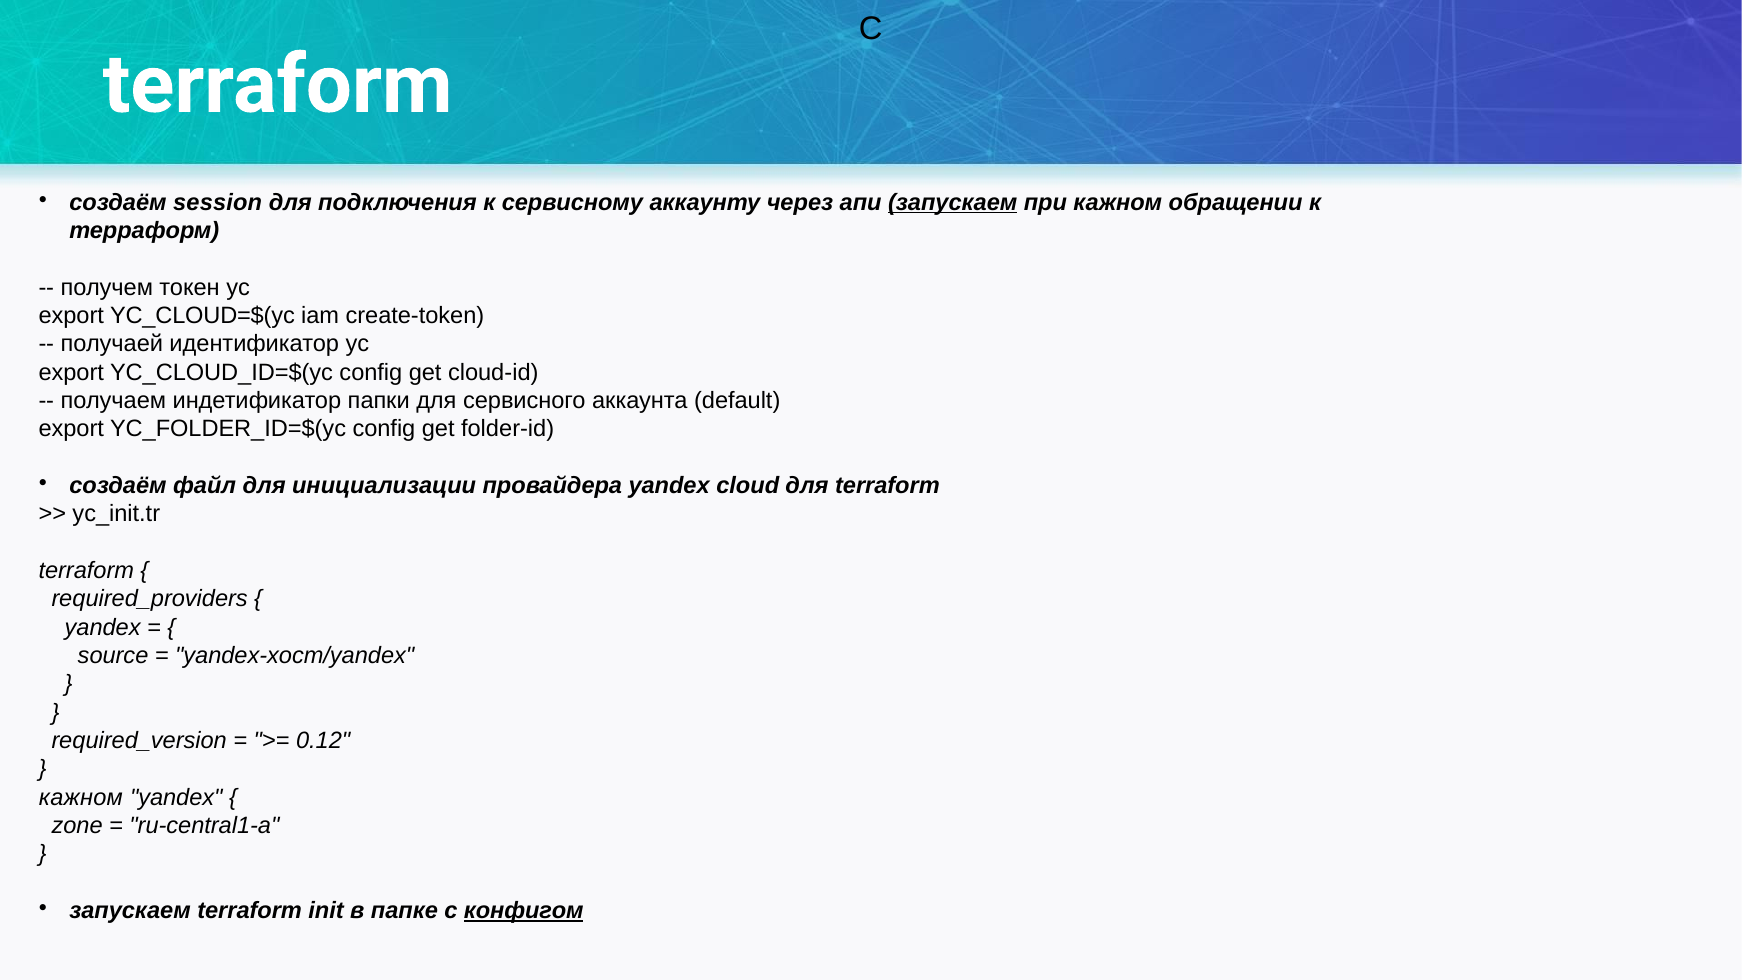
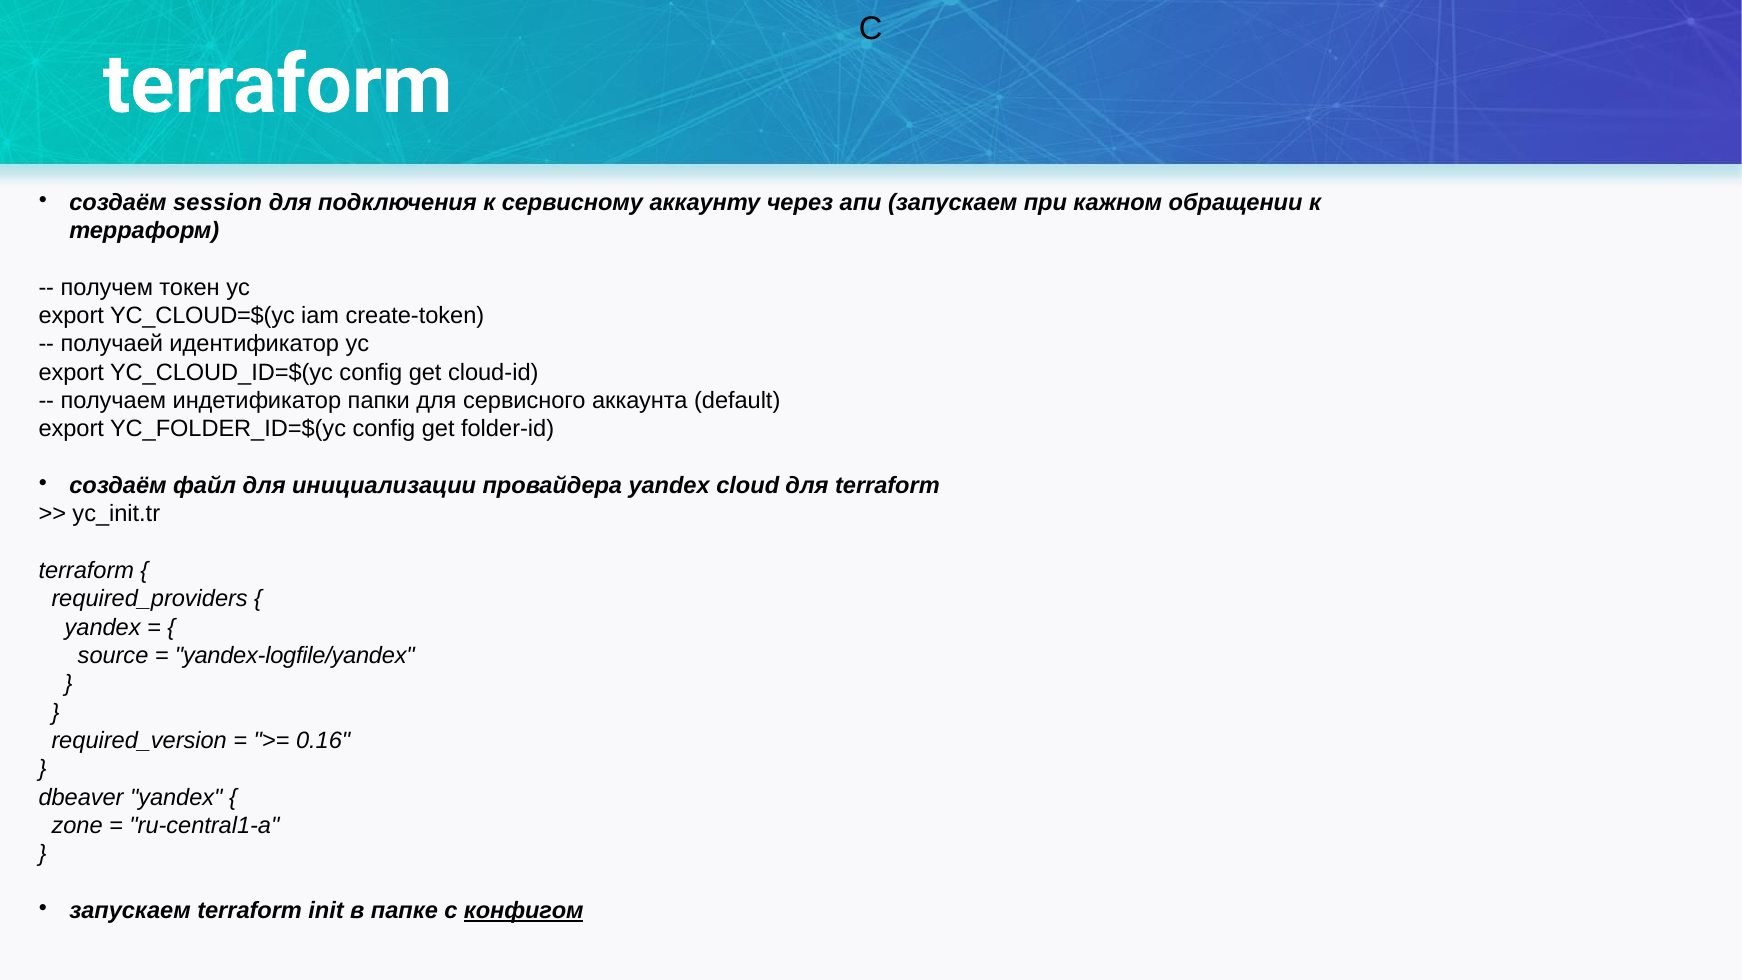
запускаем underline: present -> none (953, 202)
yandex-хост/yandex: yandex-хост/yandex -> yandex-logfile/yandex (295, 656)
0.12: 0.12 -> 0.16 (323, 741)
кажном: кажном -> dbeaver (81, 797)
